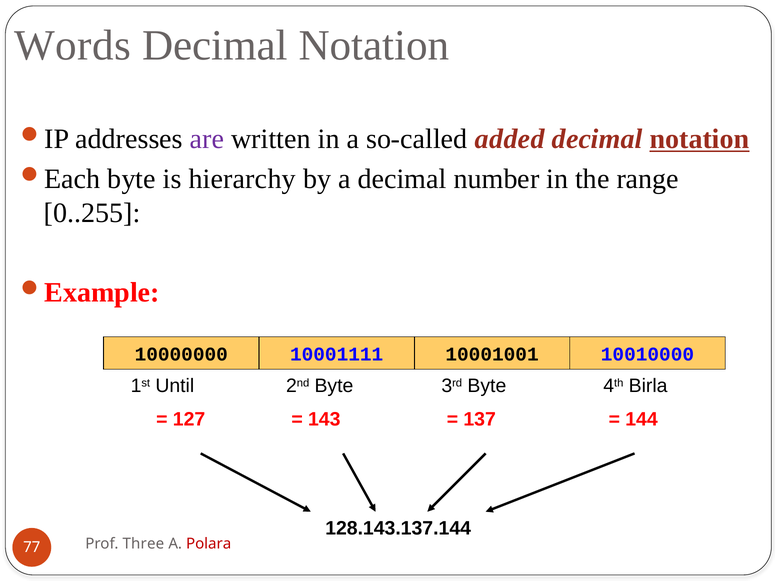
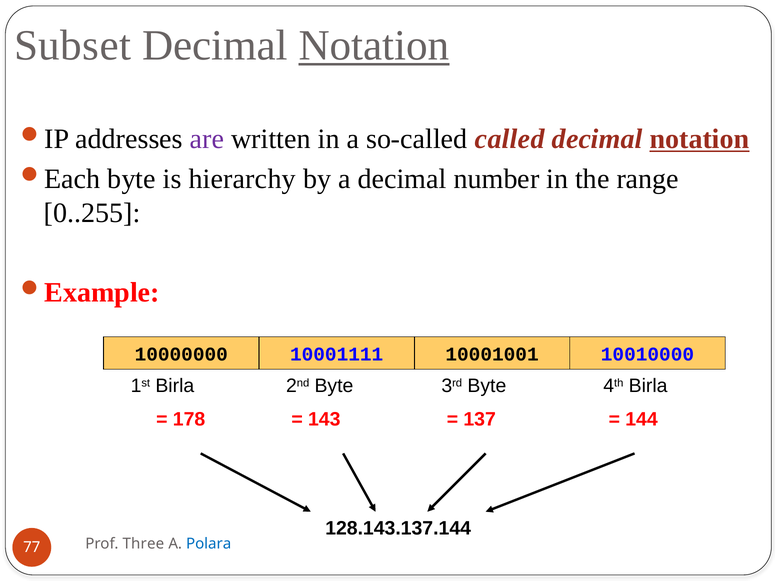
Words: Words -> Subset (73, 46)
Notation underline: none -> present (374, 46)
added: added -> called (510, 139)
1st Until: Until -> Birla (175, 386)
127: 127 -> 178 (189, 419)
Polara colour: red -> blue (209, 544)
